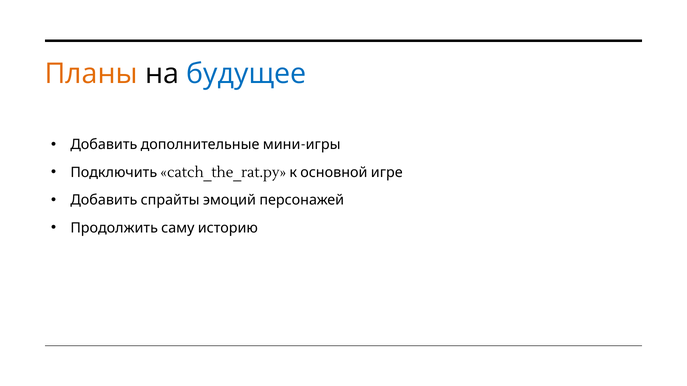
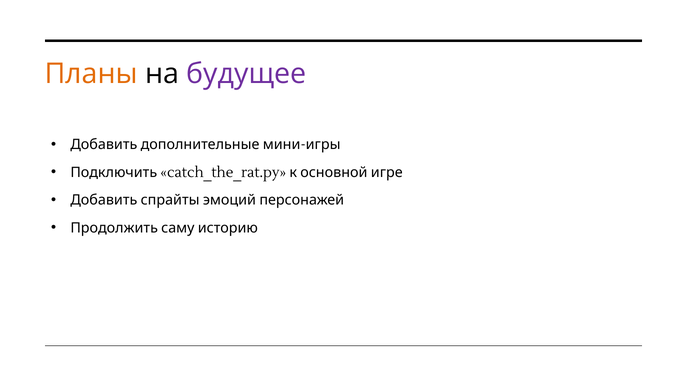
будущее colour: blue -> purple (246, 74)
